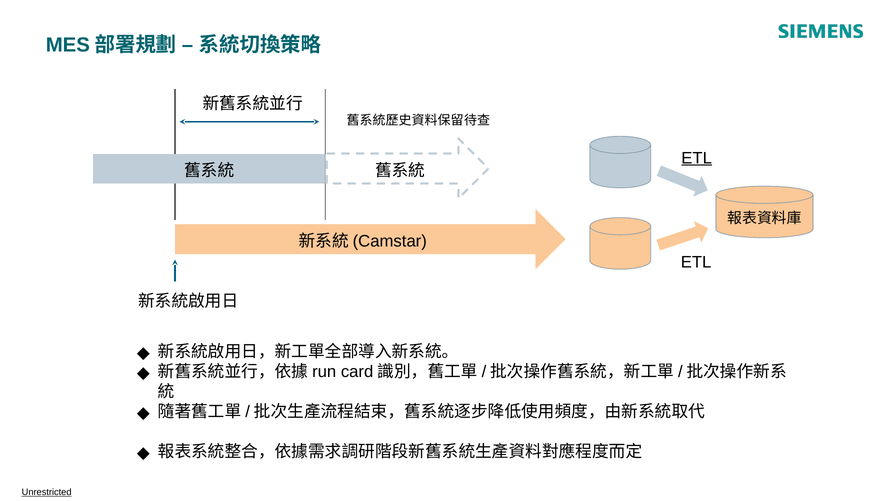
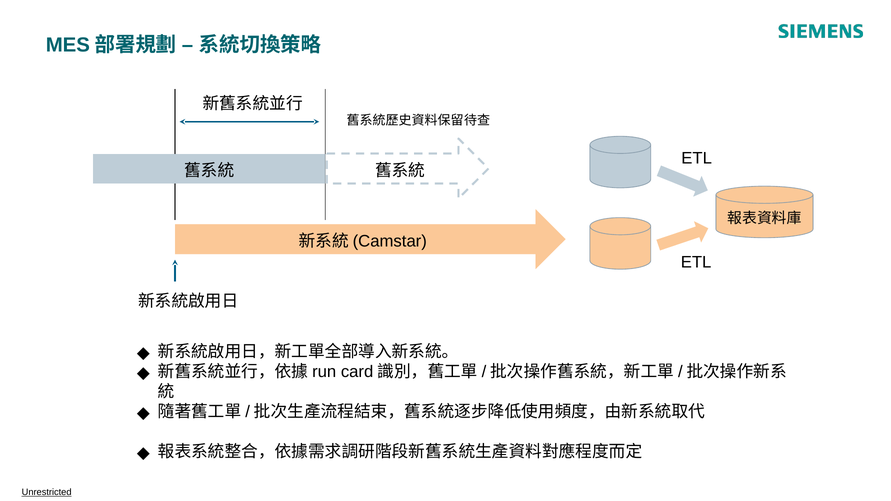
ETL underline: present -> none (697, 158)
